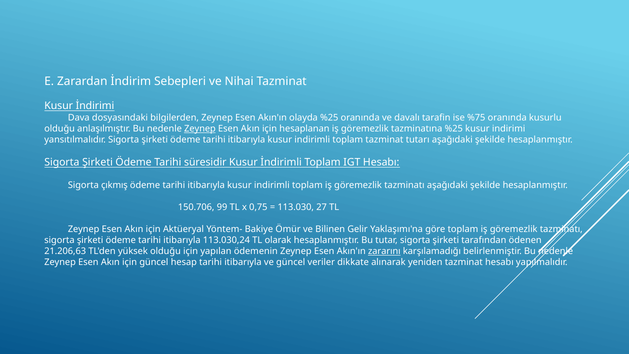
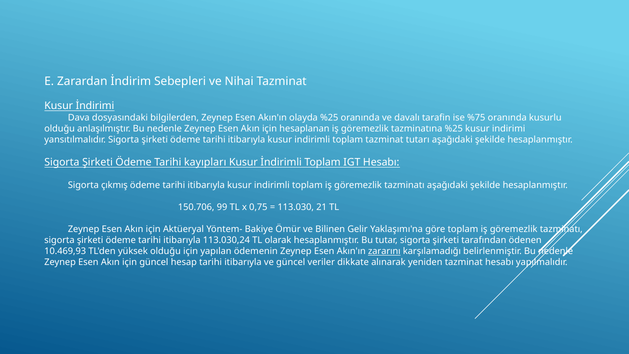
Zeynep underline: present -> none (200, 129)
süresidir: süresidir -> kayıpları (205, 162)
27: 27 -> 21 (322, 207)
21.206,63: 21.206,63 -> 10.469,93 (65, 251)
